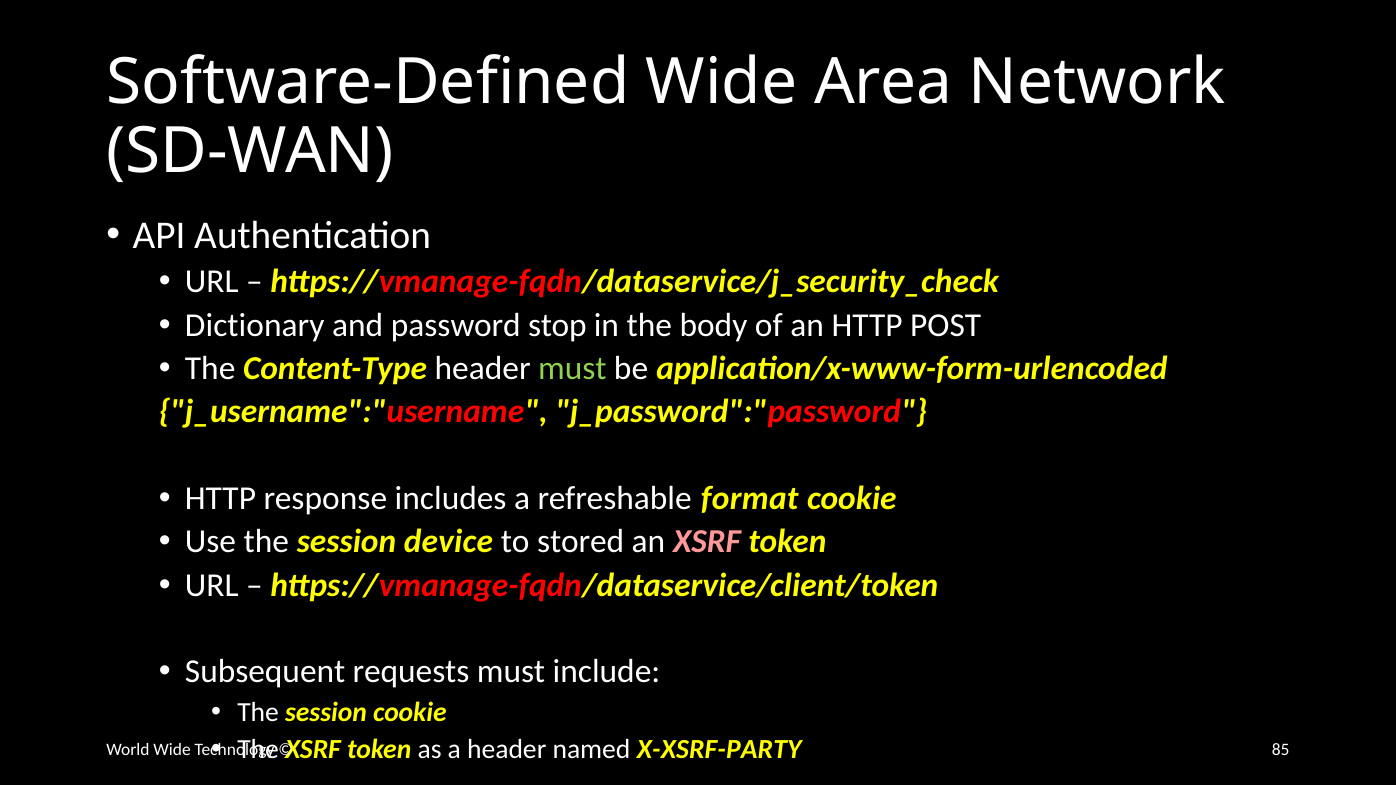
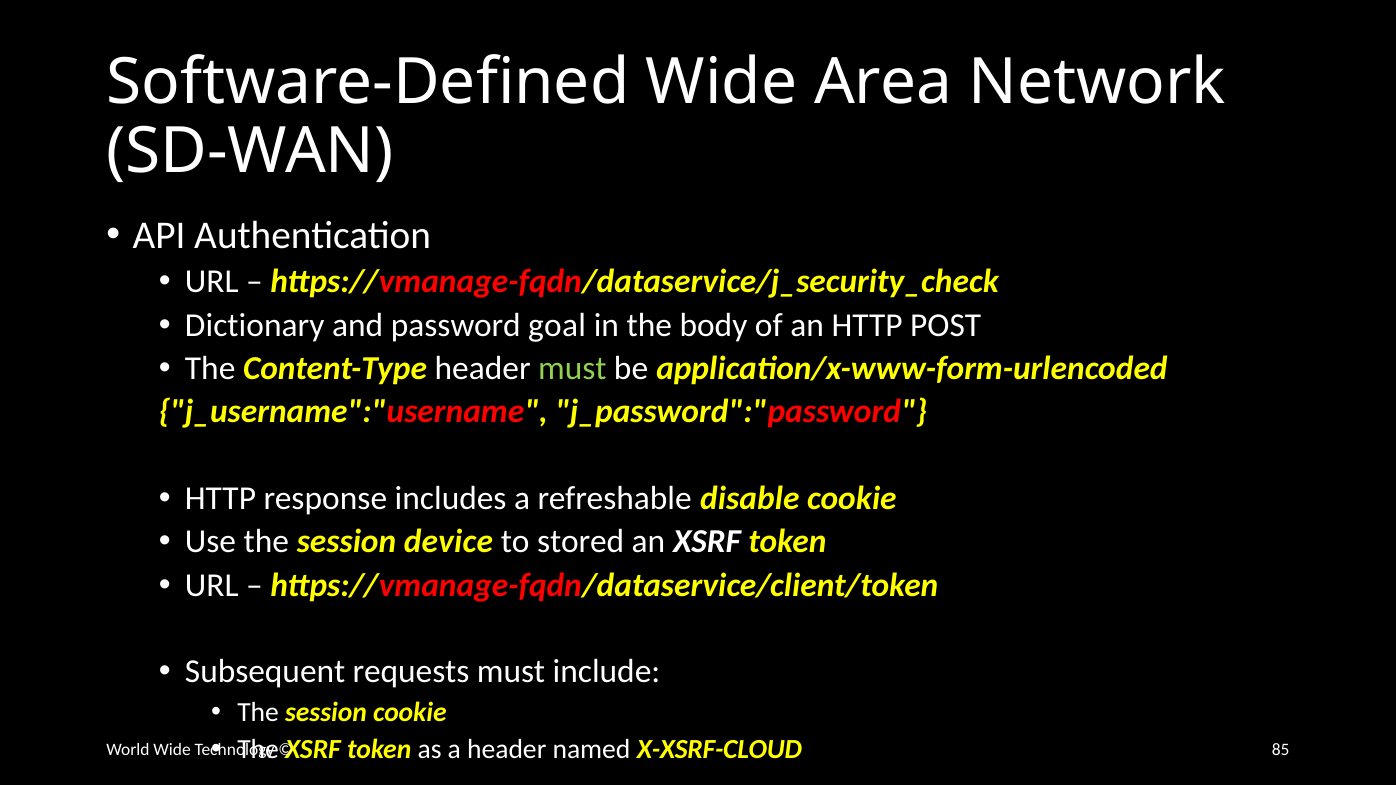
stop: stop -> goal (557, 325)
format: format -> disable (750, 499)
XSRF colour: pink -> white (707, 542)
X-XSRF-PARTY: X-XSRF-PARTY -> X-XSRF-CLOUD (719, 749)
